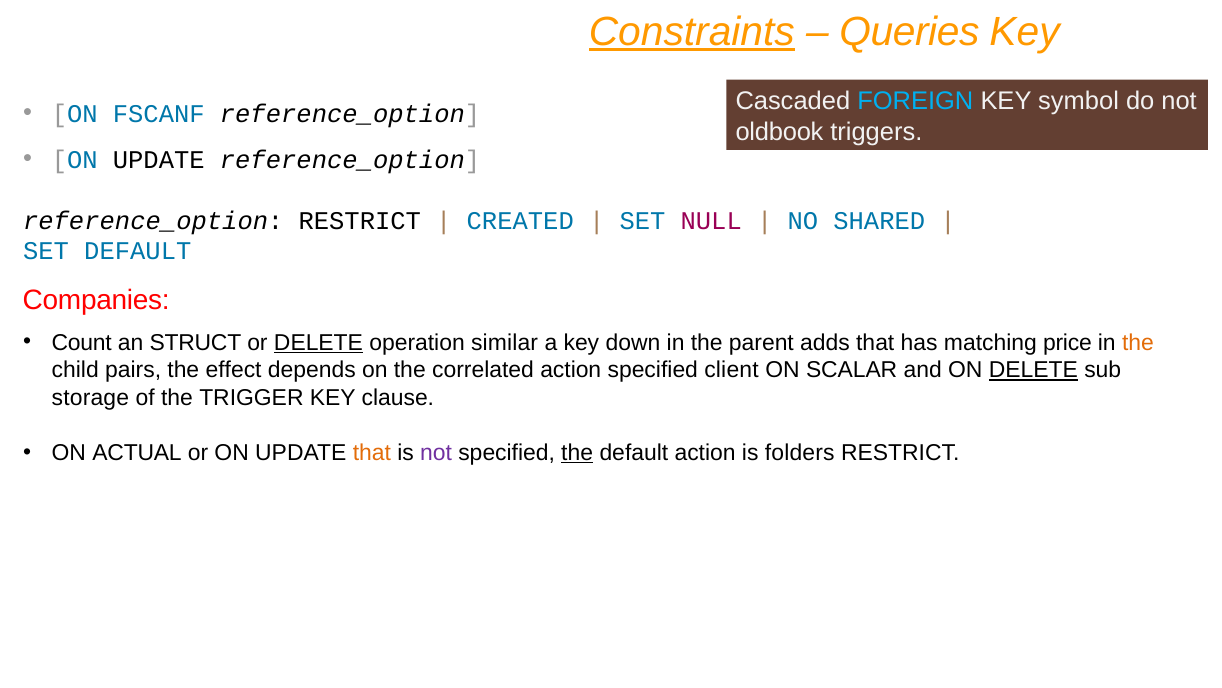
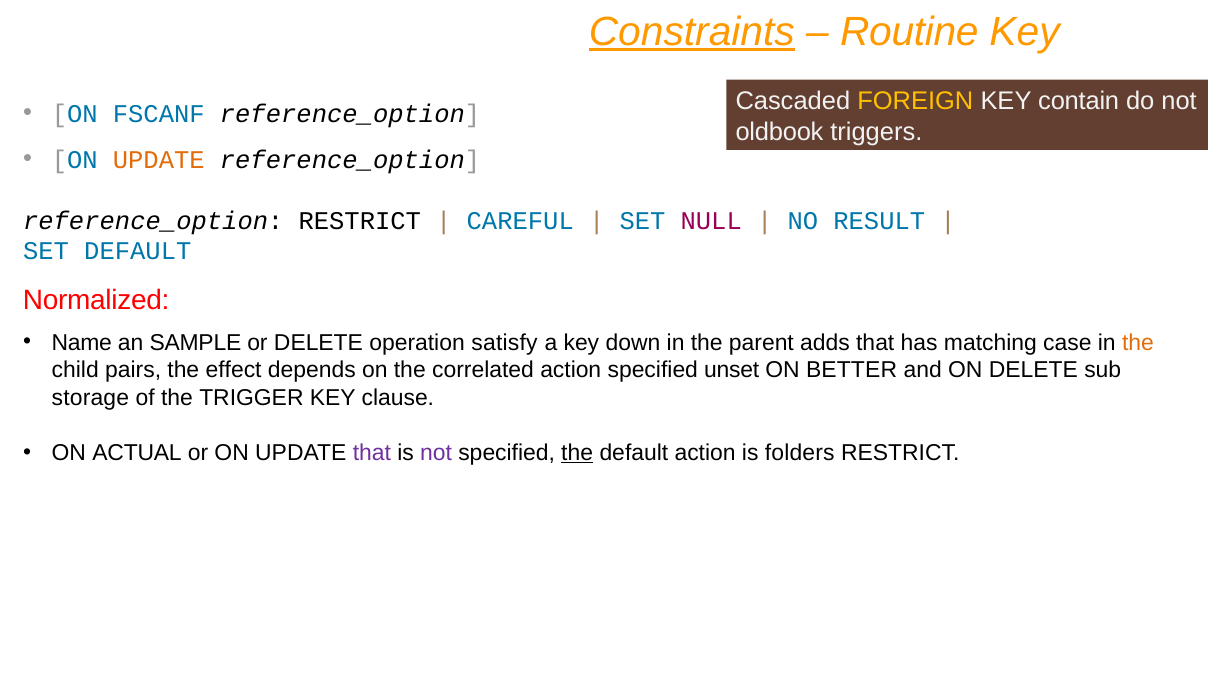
Queries: Queries -> Routine (909, 32)
FOREIGN colour: light blue -> yellow (915, 101)
symbol: symbol -> contain (1079, 101)
UPDATE colour: black -> orange (159, 160)
CREATED: CREATED -> CAREFUL (520, 221)
SHARED: SHARED -> RESULT (879, 221)
Companies: Companies -> Normalized (96, 300)
Count: Count -> Name (82, 342)
STRUCT: STRUCT -> SAMPLE (195, 342)
DELETE underline: present -> none (318, 342)
similar: similar -> satisfy (505, 342)
price: price -> case (1067, 342)
client: client -> unset (732, 370)
SCALAR: SCALAR -> BETTER (852, 370)
DELETE underline: present -> none (1033, 370)
that colour: orange -> purple (372, 452)
